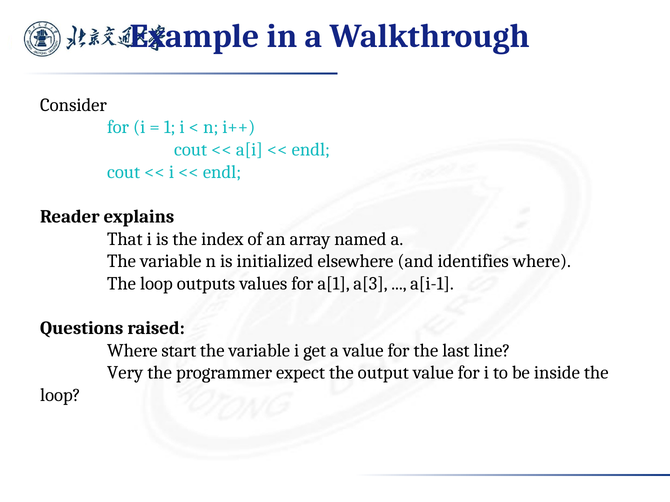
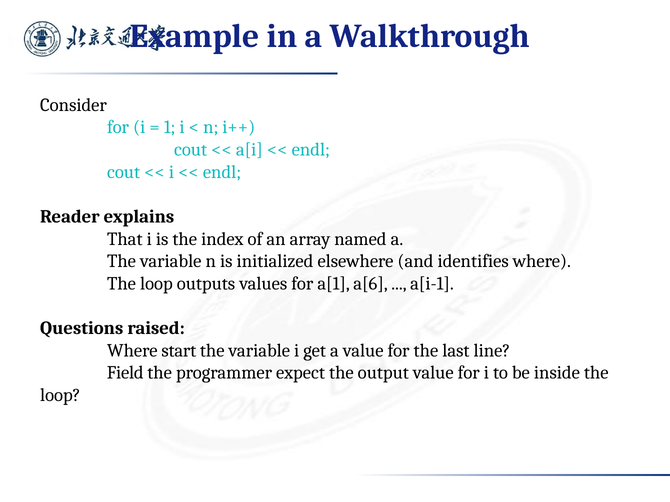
a[3: a[3 -> a[6 (371, 284)
Very: Very -> Field (125, 373)
